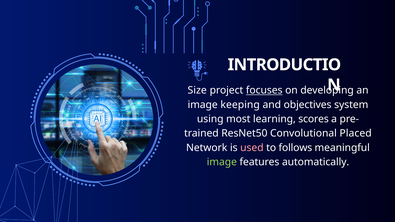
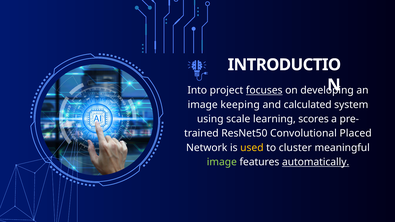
Size: Size -> Into (197, 90)
objectives: objectives -> calculated (308, 105)
most: most -> scale (238, 119)
used colour: pink -> yellow (252, 148)
follows: follows -> cluster (295, 148)
automatically underline: none -> present (316, 162)
